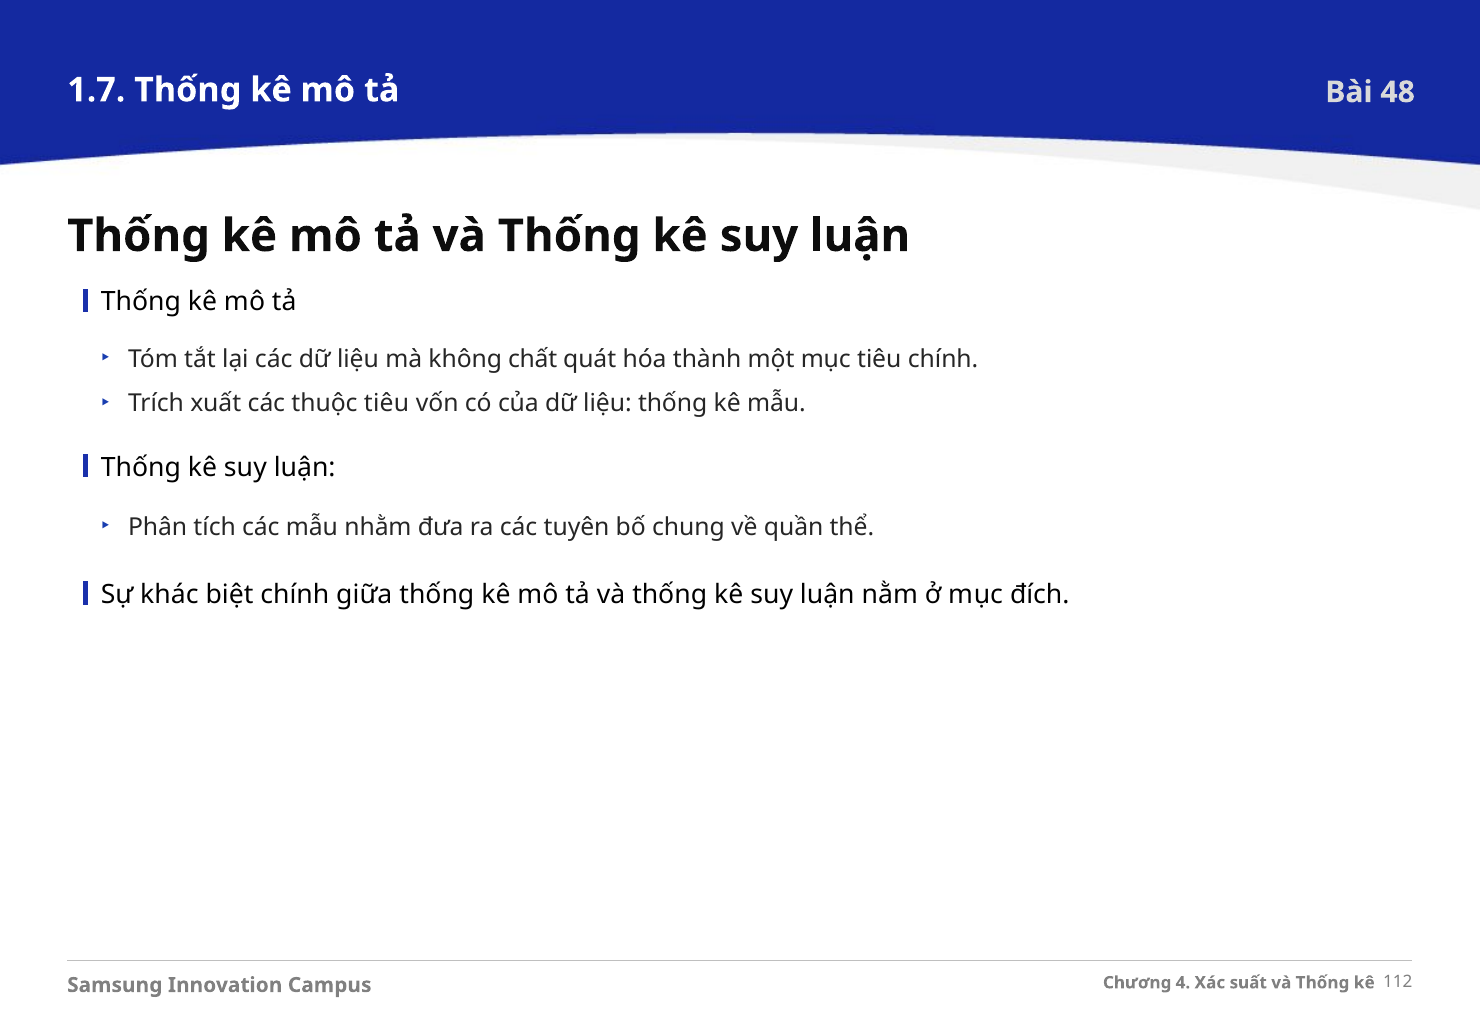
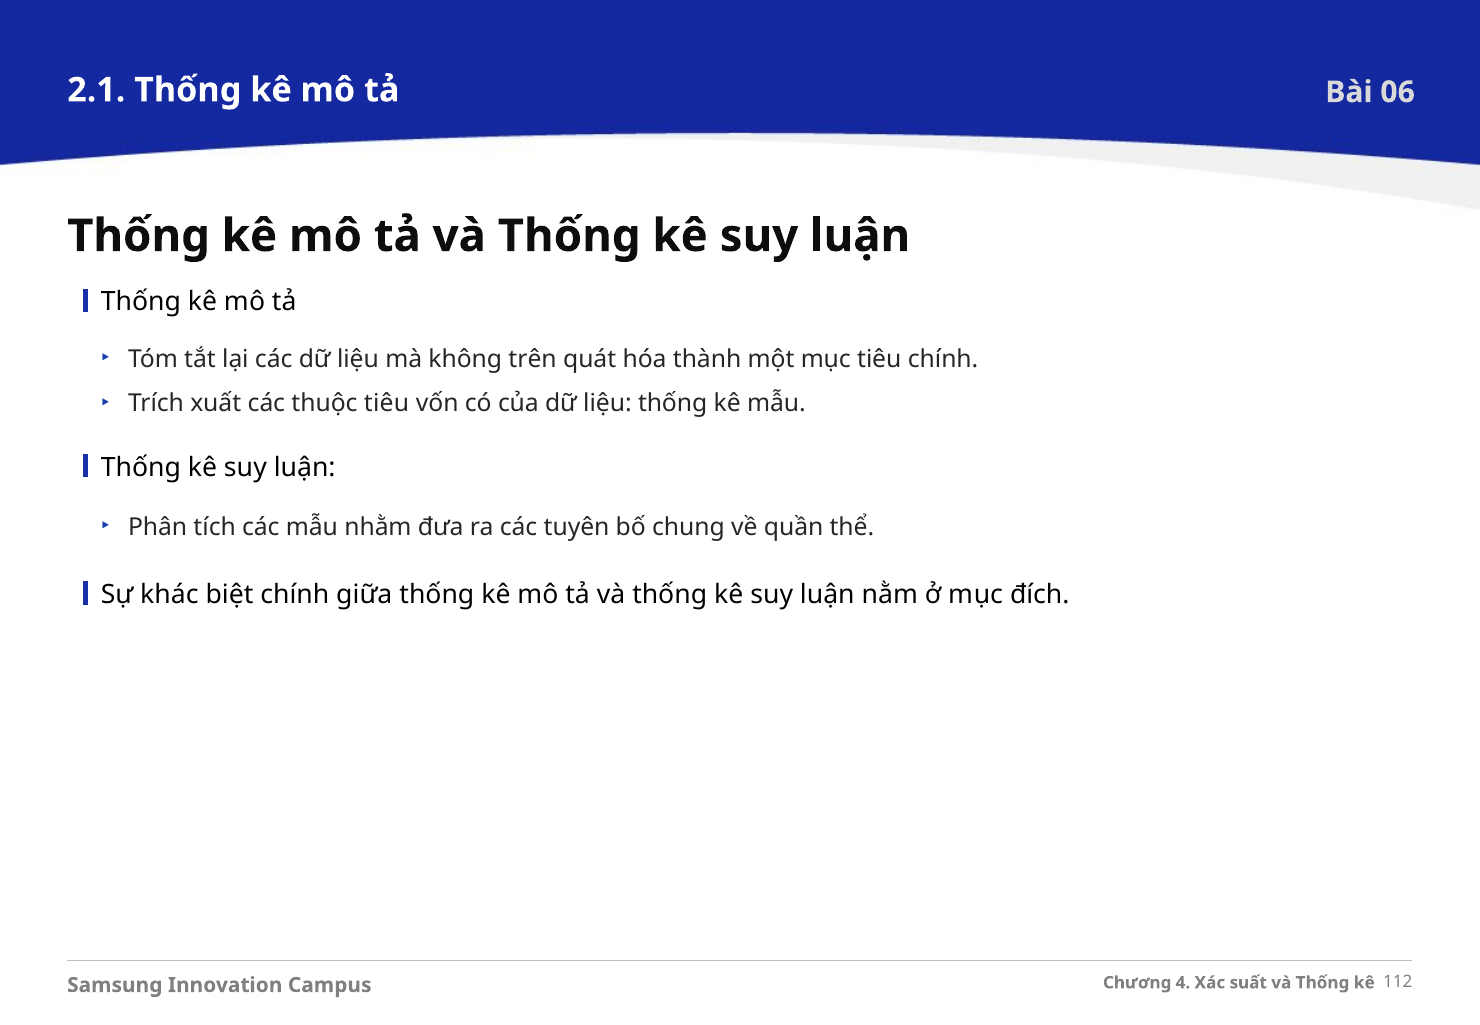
1.7: 1.7 -> 2.1 (96, 90)
48: 48 -> 06 (1398, 92)
chất: chất -> trên (533, 359)
